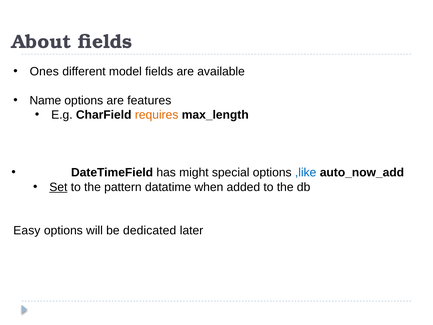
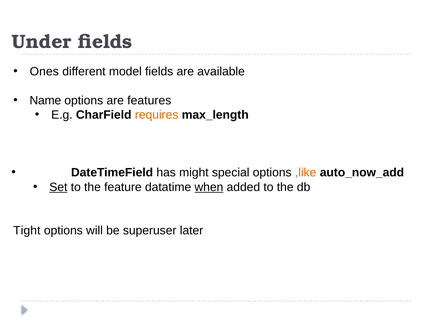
About: About -> Under (41, 42)
,like colour: blue -> orange (306, 173)
pattern: pattern -> feature (123, 187)
when underline: none -> present (209, 187)
Easy: Easy -> Tight (27, 230)
dedicated: dedicated -> superuser (150, 230)
